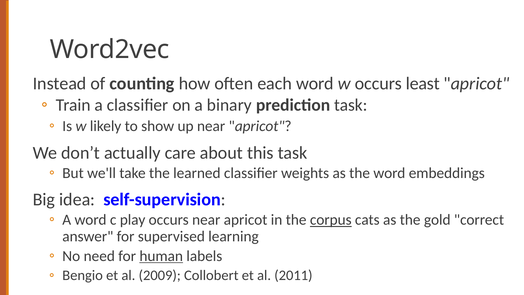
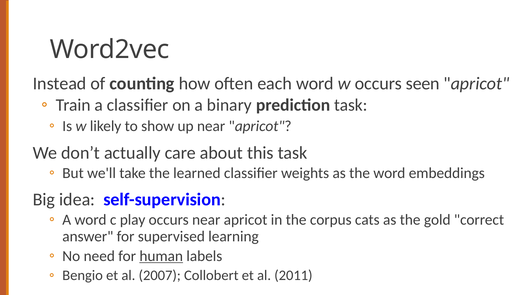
least: least -> seen (423, 84)
corpus underline: present -> none (331, 220)
2009: 2009 -> 2007 (160, 275)
